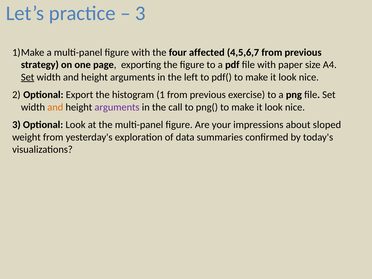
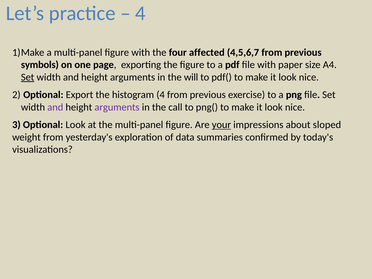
3: 3 -> 4 (140, 13)
strategy: strategy -> symbols (40, 65)
left: left -> will (191, 77)
histogram 1: 1 -> 4 (161, 95)
and colour: orange -> purple (55, 107)
your underline: none -> present (221, 125)
